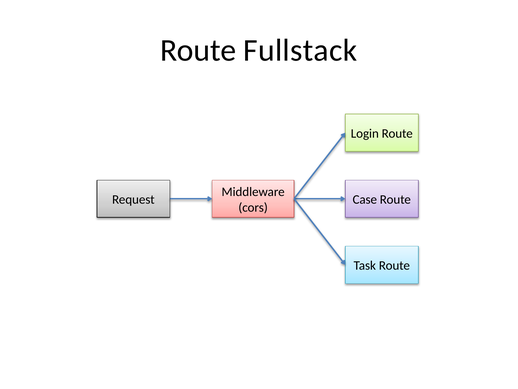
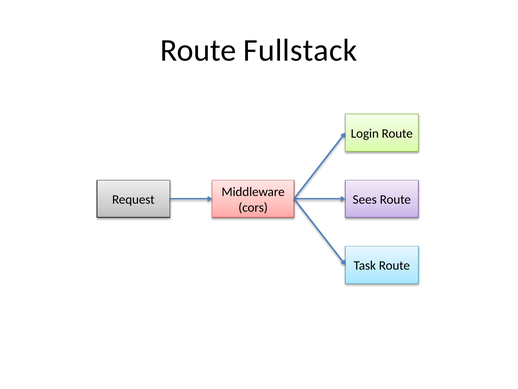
Case: Case -> Sees (365, 199)
